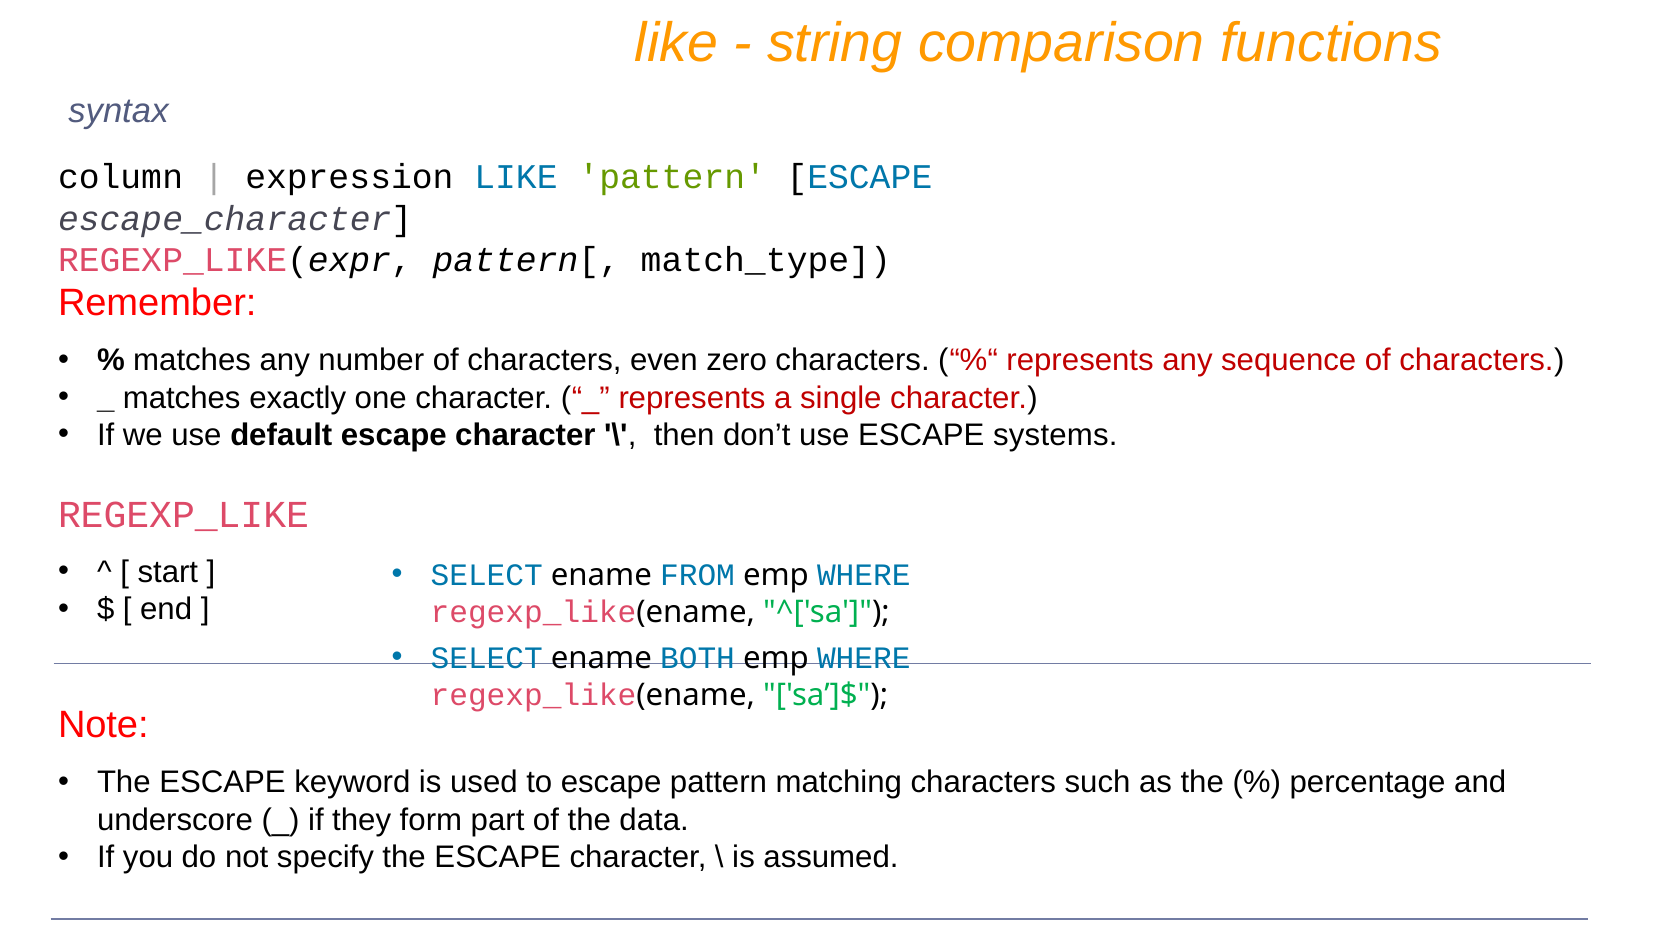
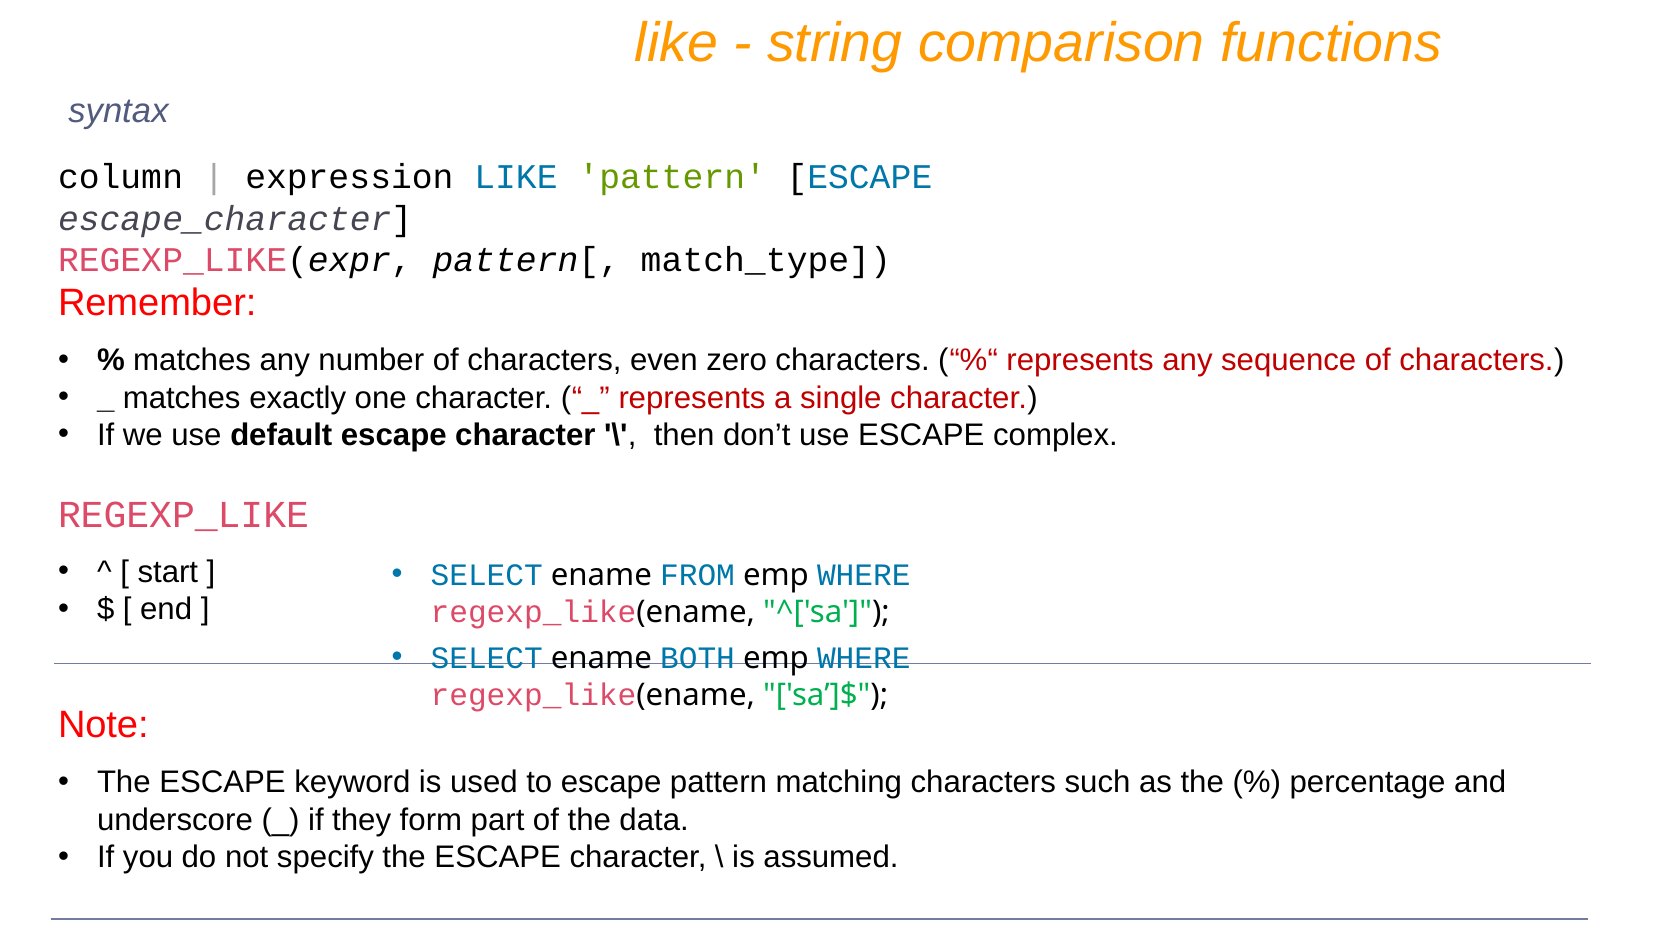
systems: systems -> complex (1055, 435)
